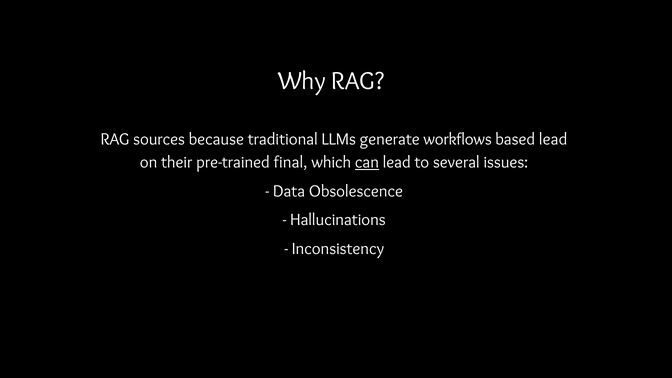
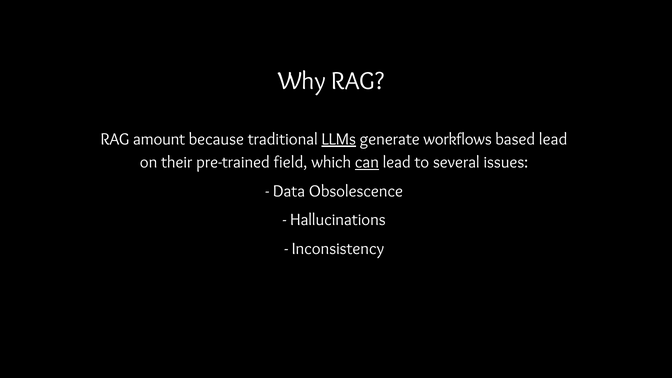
sources: sources -> amount (159, 139)
LLMs underline: none -> present (339, 139)
final: final -> field (291, 162)
